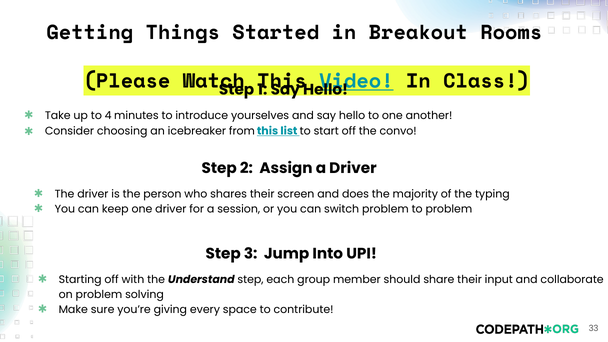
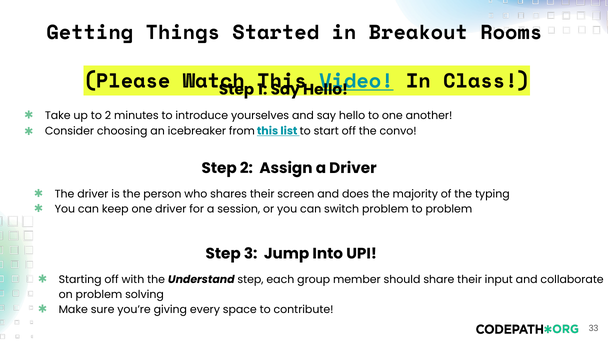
to 4: 4 -> 2 (108, 116)
